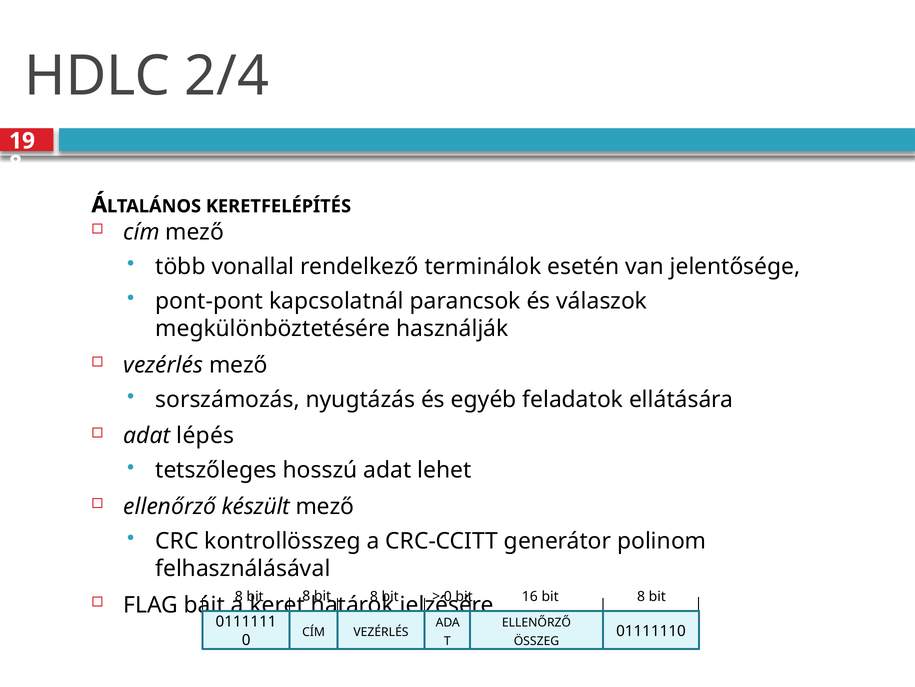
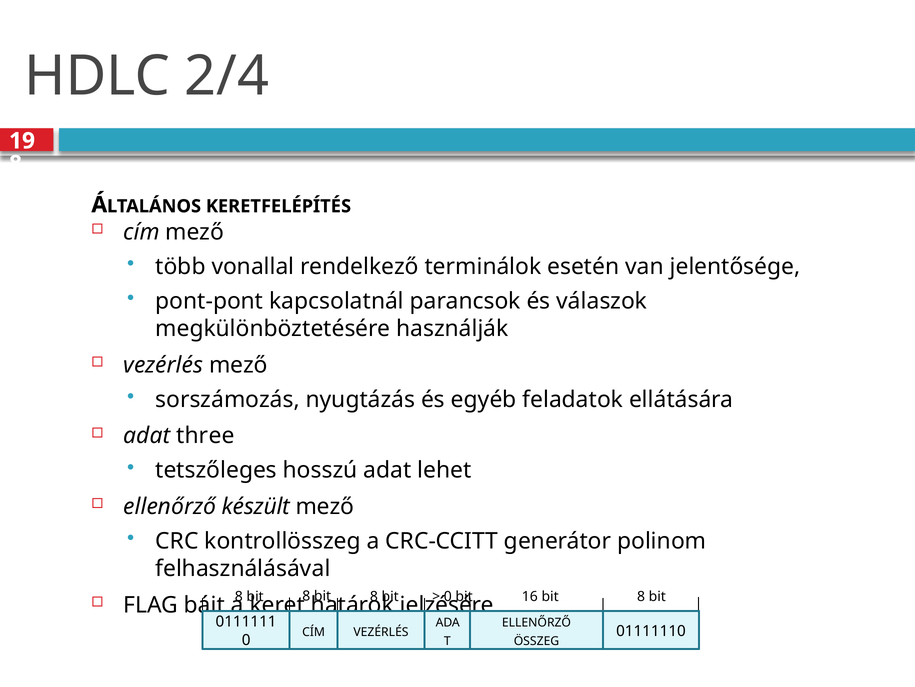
lépés: lépés -> three (205, 435)
